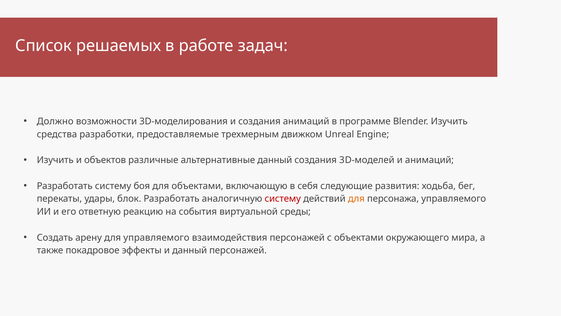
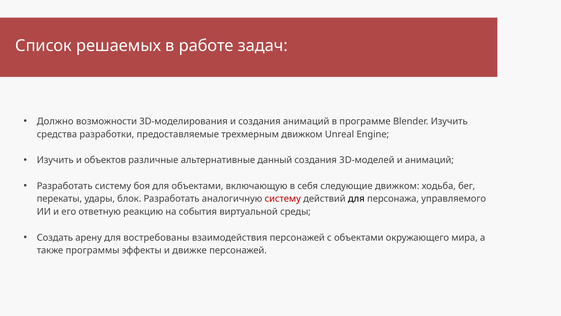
следующие развития: развития -> движком (397, 186)
для colour: orange -> black (356, 199)
для управляемого: управляемого -> востребованы (156, 237)
покадровое: покадровое -> программы (92, 250)
и данный: данный -> движке (190, 250)
